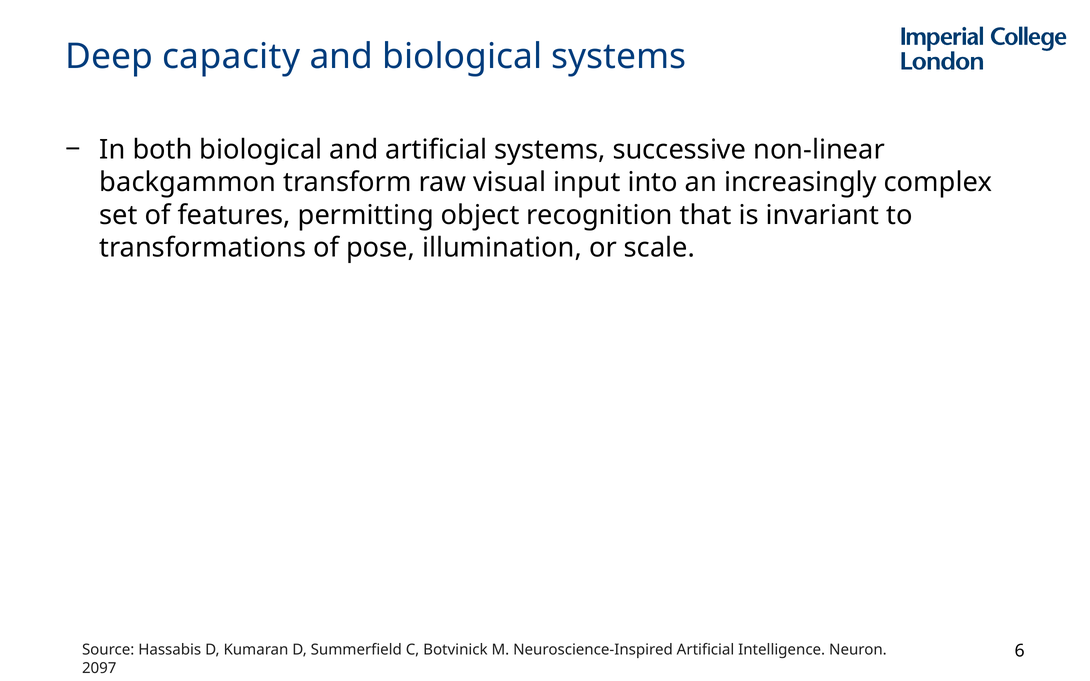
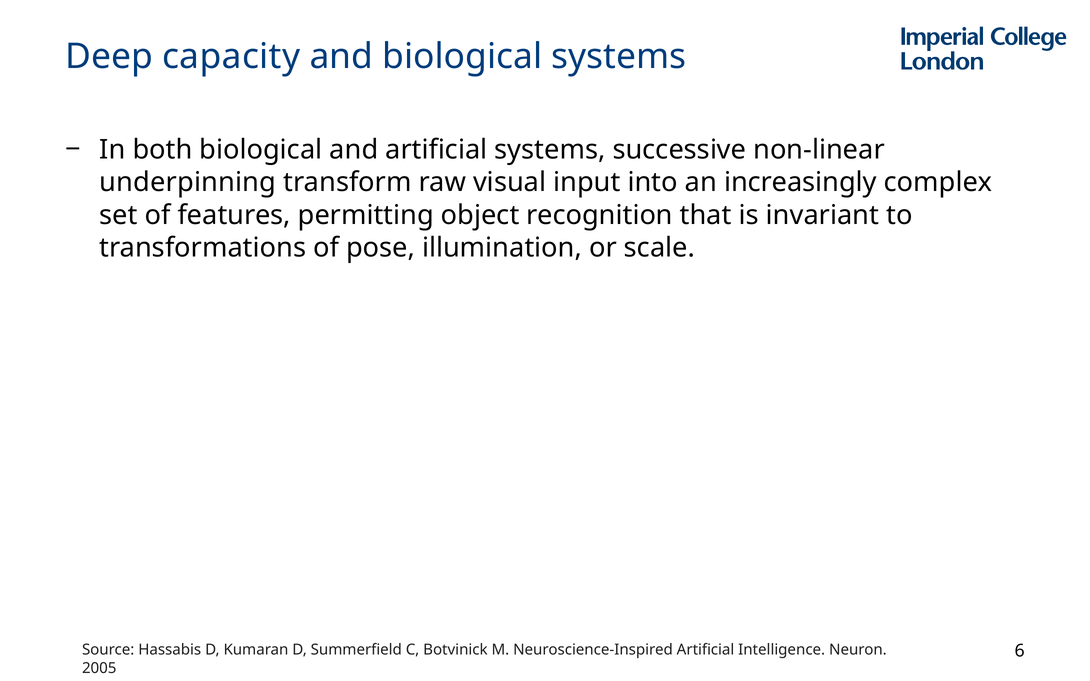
backgammon: backgammon -> underpinning (188, 182)
2097: 2097 -> 2005 (99, 668)
